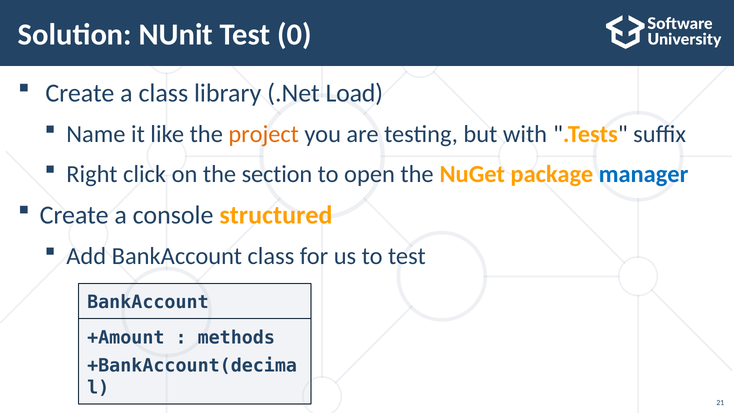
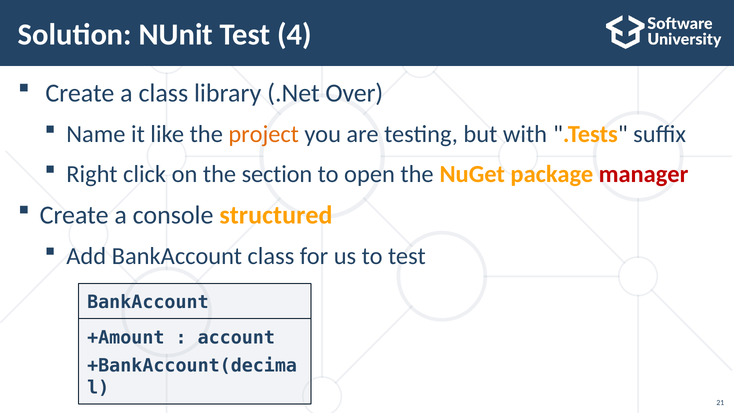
0: 0 -> 4 (294, 35)
Load: Load -> Over (354, 93)
manager colour: blue -> red (644, 174)
methods: methods -> account (236, 338)
